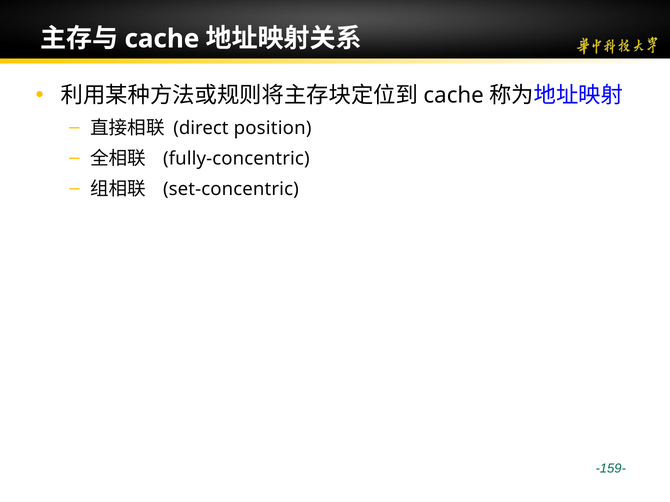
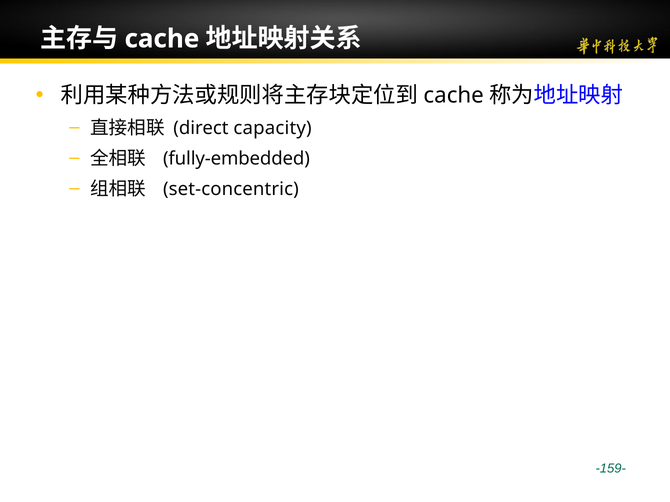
position: position -> capacity (273, 128)
fully-concentric: fully-concentric -> fully-embedded (236, 159)
